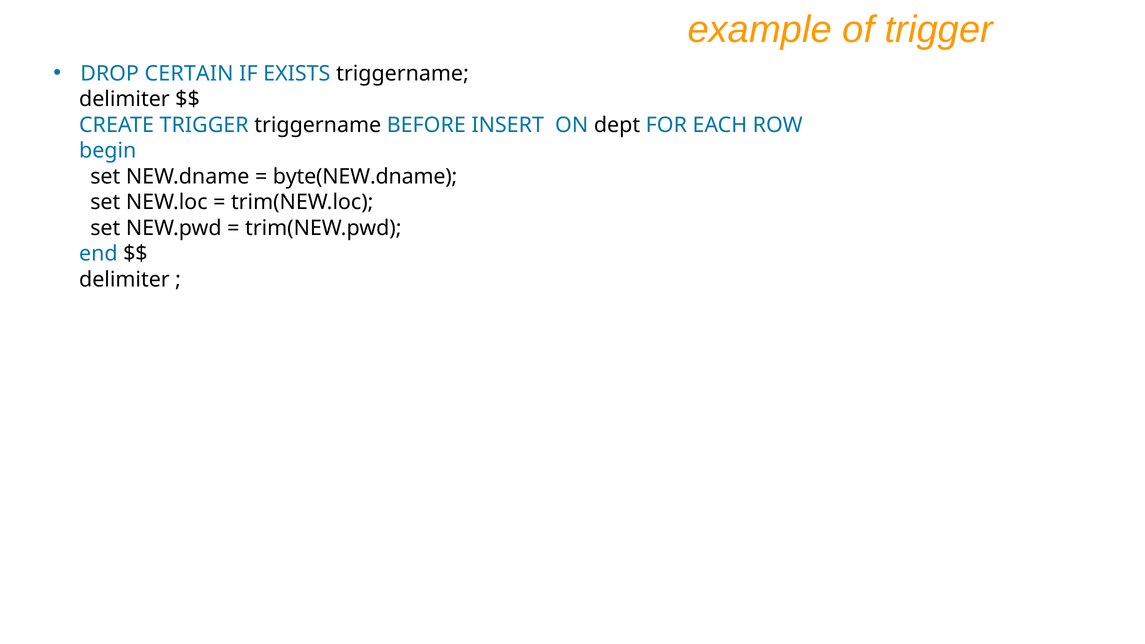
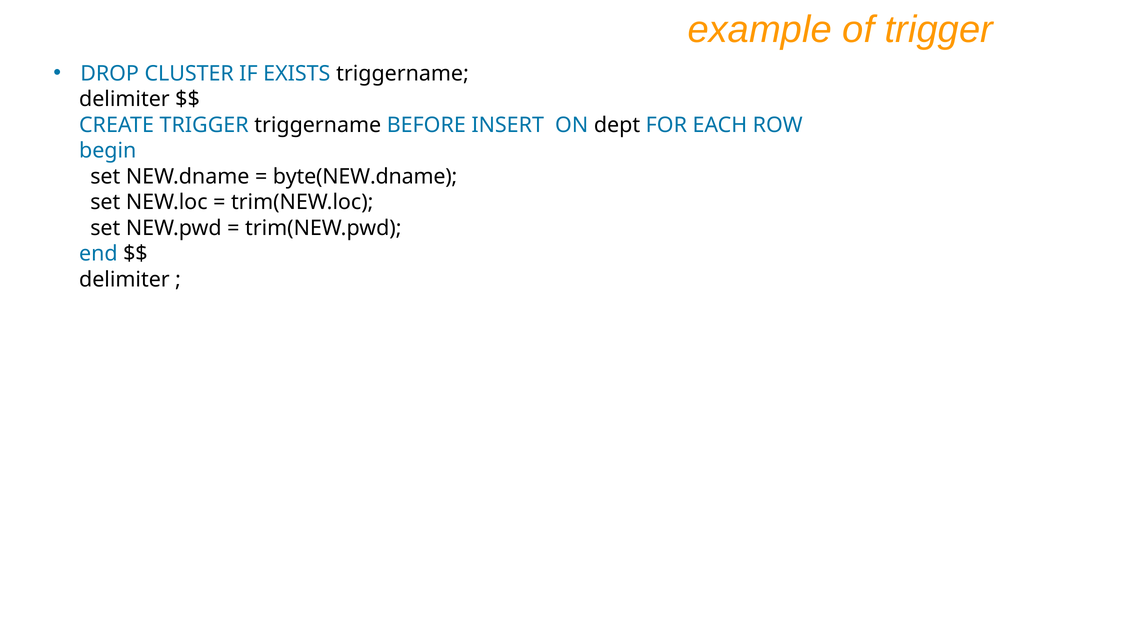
CERTAIN: CERTAIN -> CLUSTER (189, 73)
